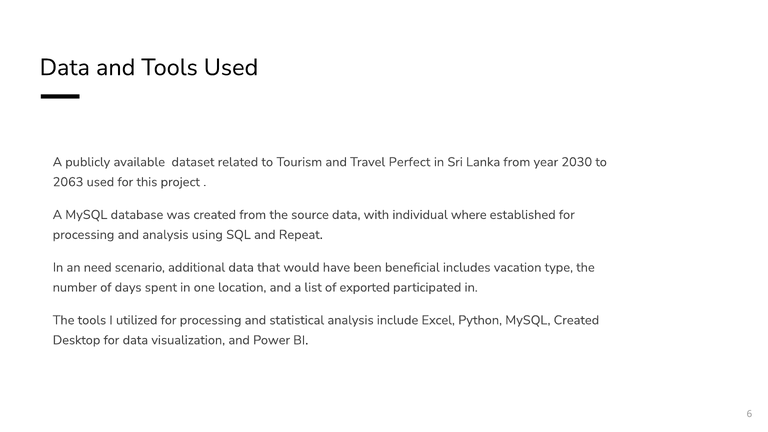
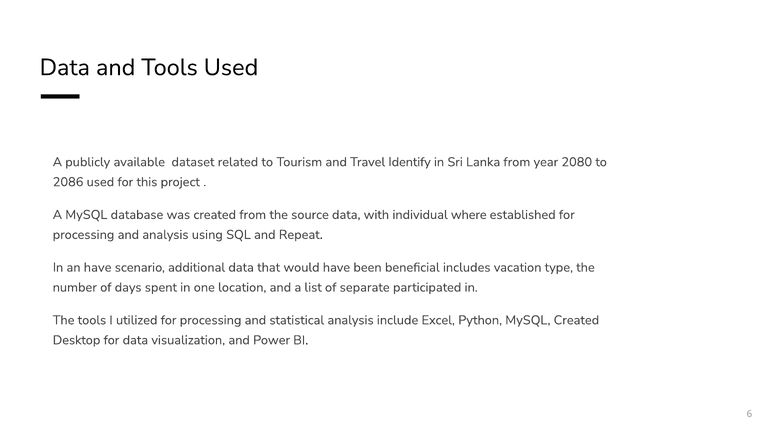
Perfect: Perfect -> Identify (410, 162)
2030: 2030 -> 2080 (577, 162)
2063: 2063 -> 2086 (68, 182)
an need: need -> have (98, 267)
exported: exported -> separate (365, 287)
